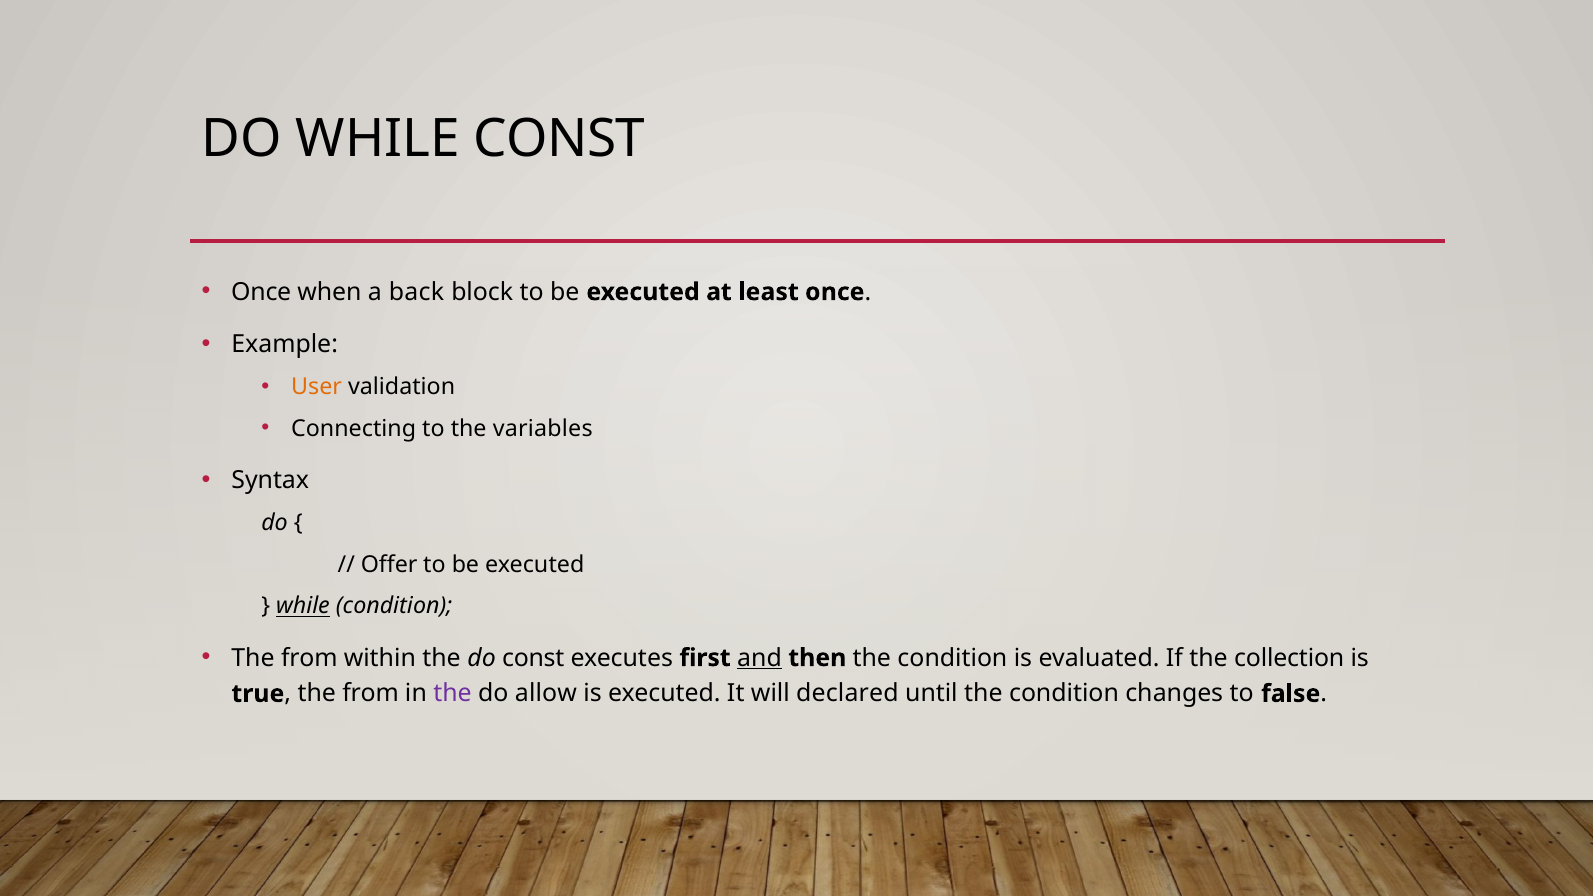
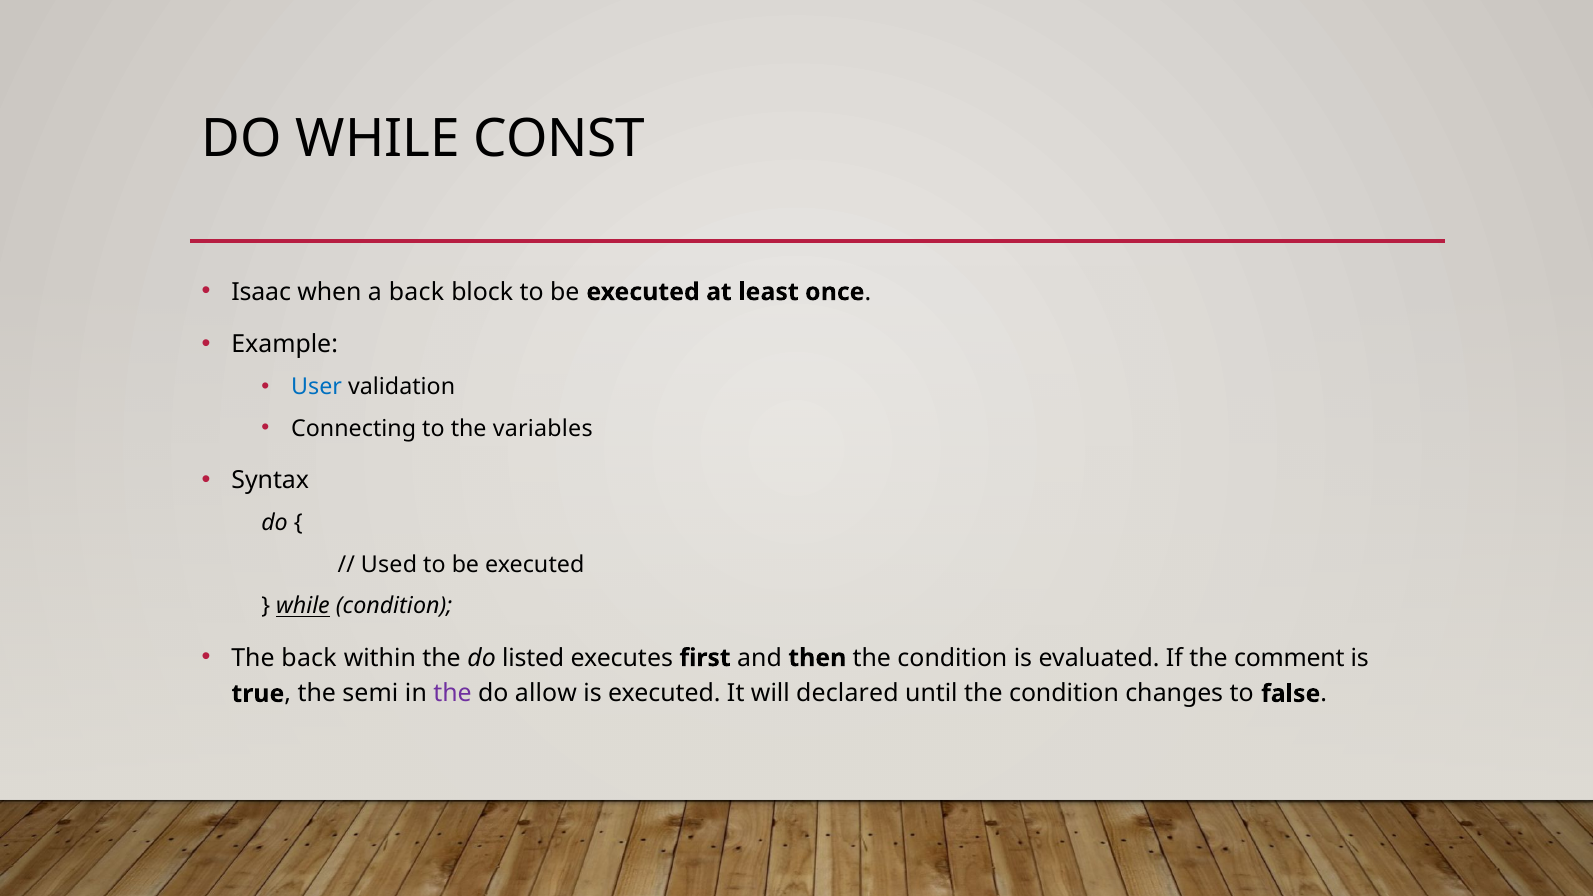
Once: Once -> Isaac (261, 292)
User colour: orange -> blue (317, 387)
Offer: Offer -> Used (389, 565)
from: from -> back (309, 658)
do const: const -> listed (533, 658)
and underline: present -> none (760, 658)
collection: collection -> comment (1289, 658)
true the from: from -> semi (370, 694)
